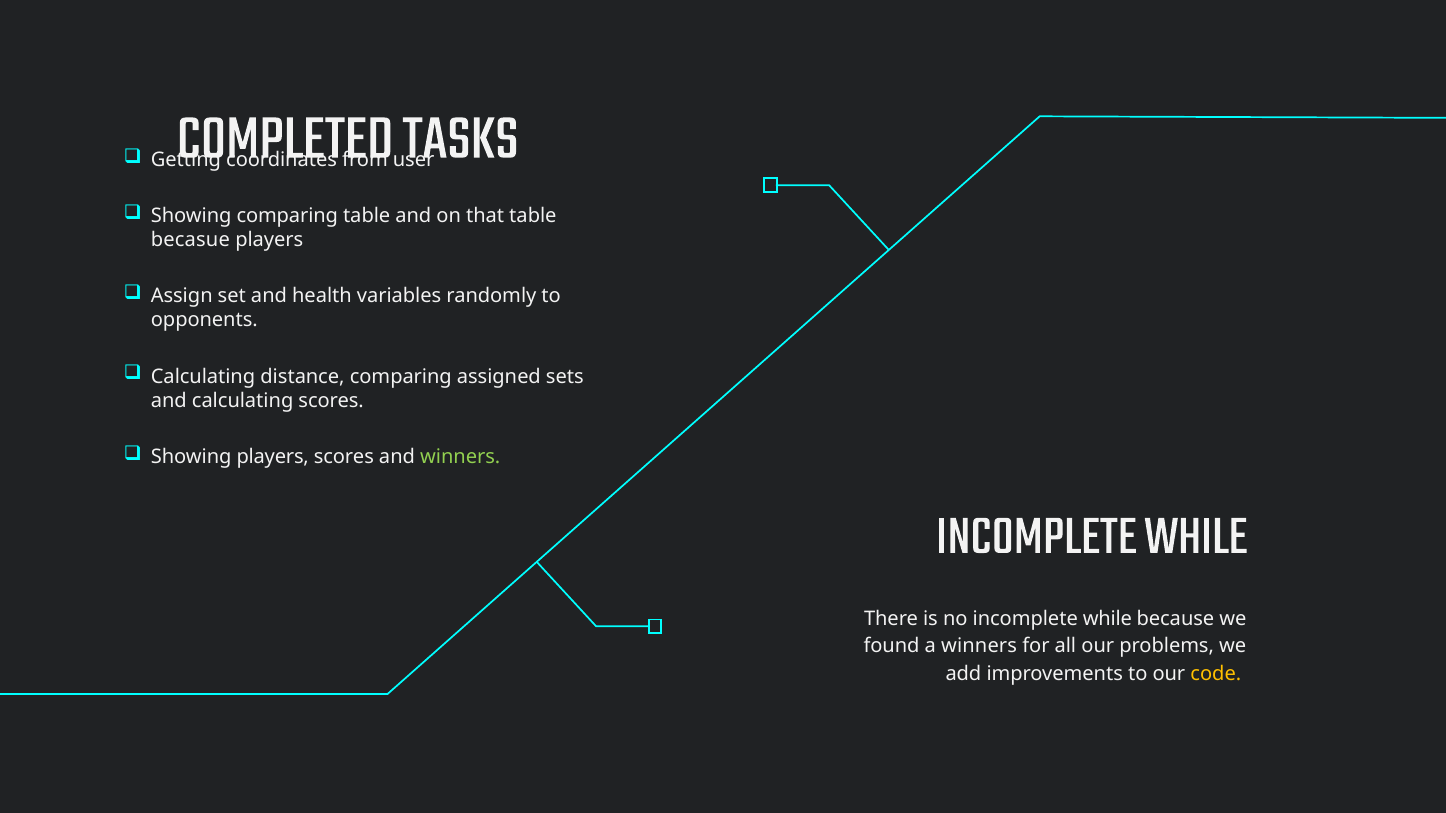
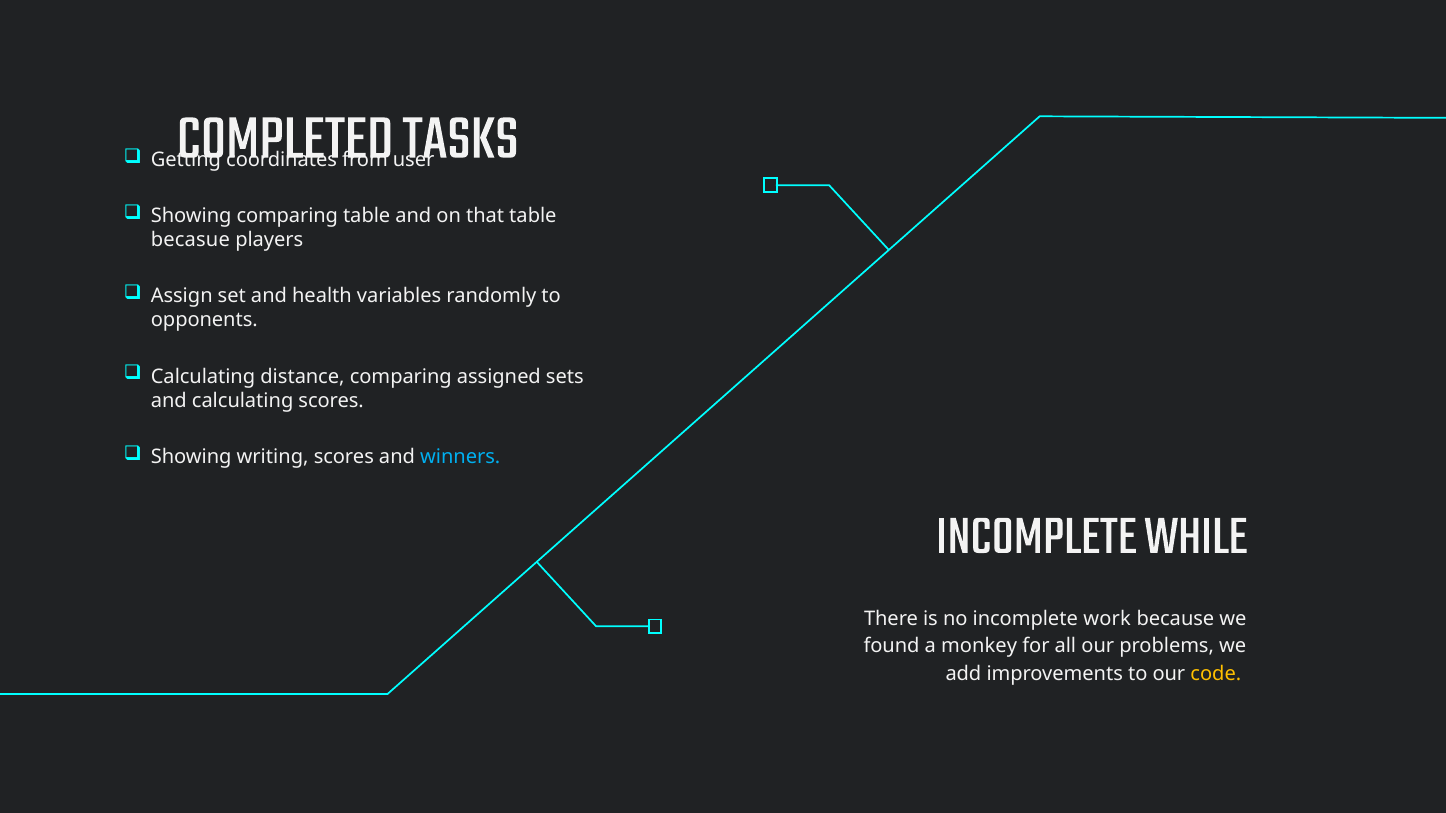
Showing players: players -> writing (273, 457)
winners colour: light green -> light blue (460, 457)
no incomplete while: while -> work (1107, 619)
a winners: winners -> monkey (979, 647)
